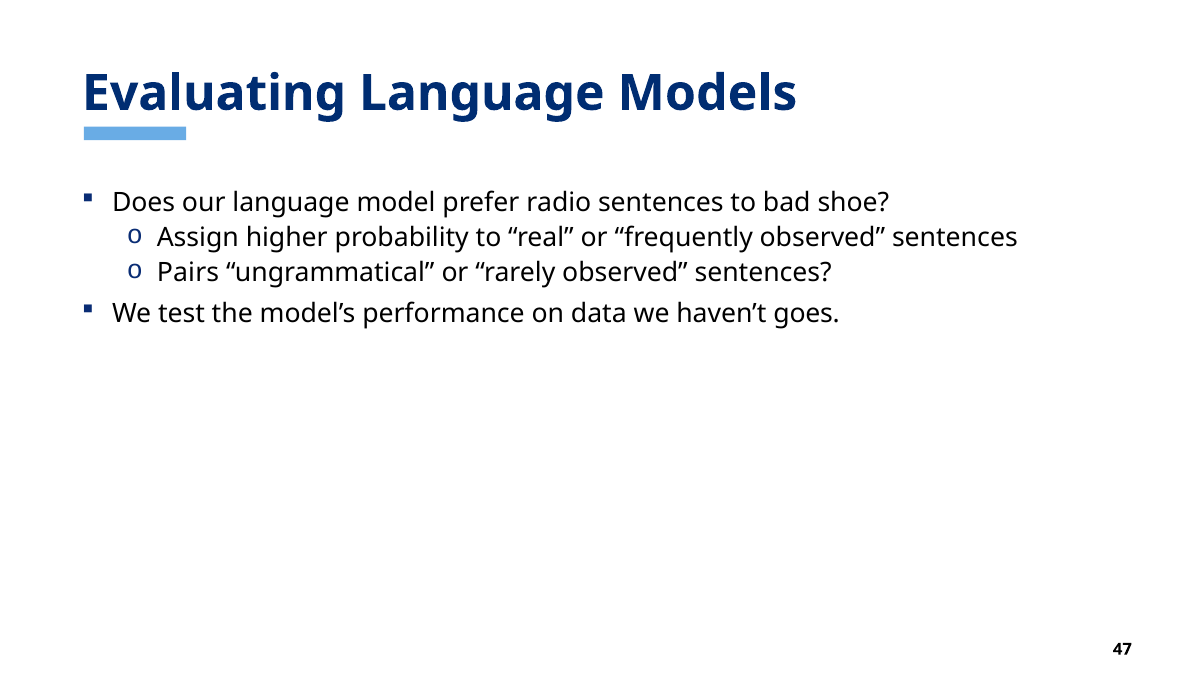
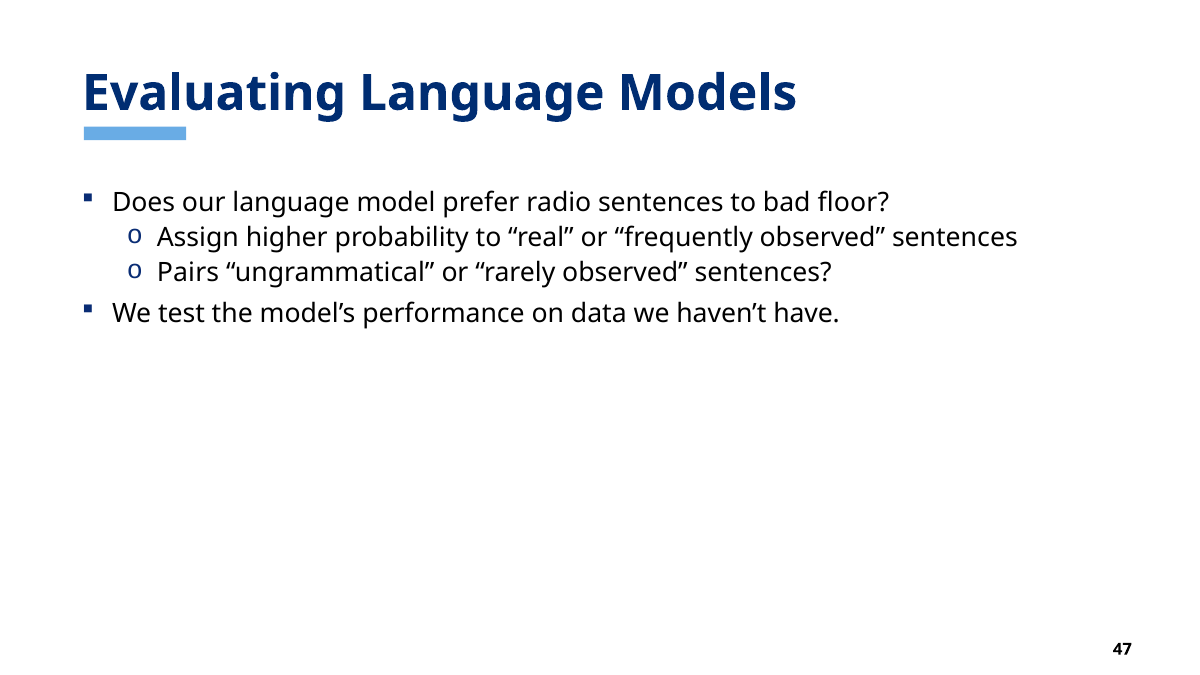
shoe: shoe -> floor (853, 203)
goes: goes -> have (807, 314)
